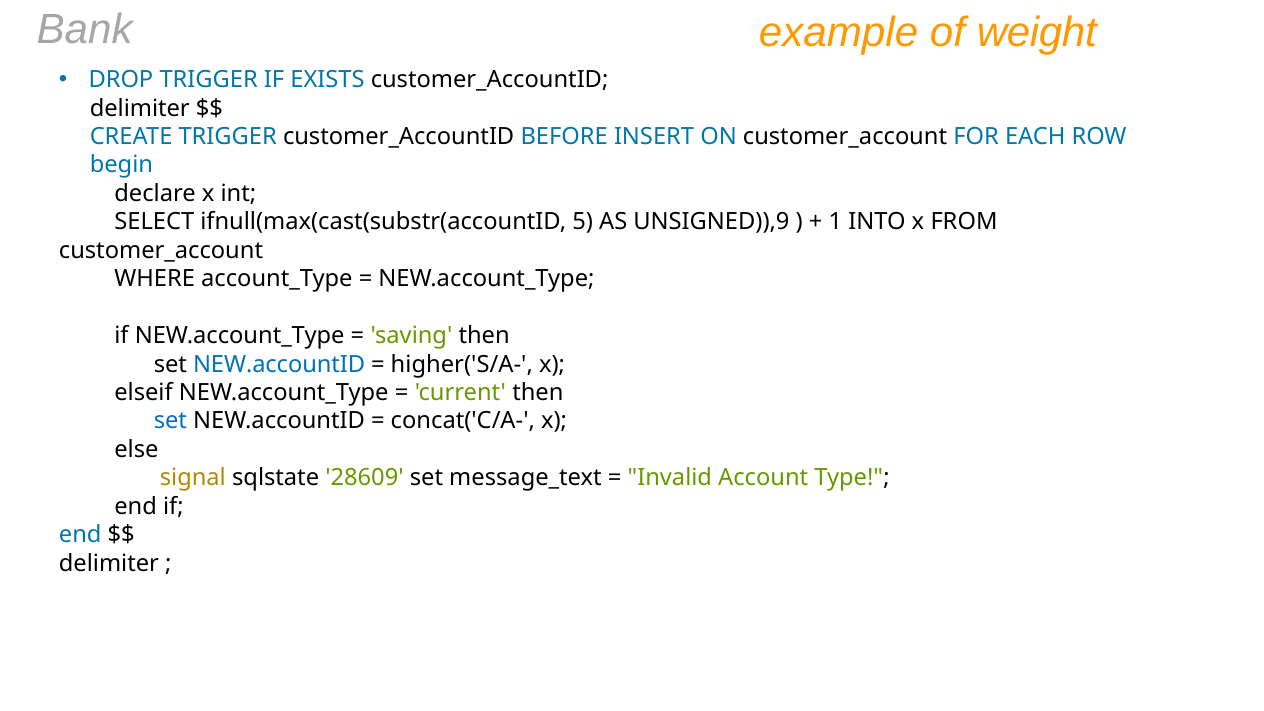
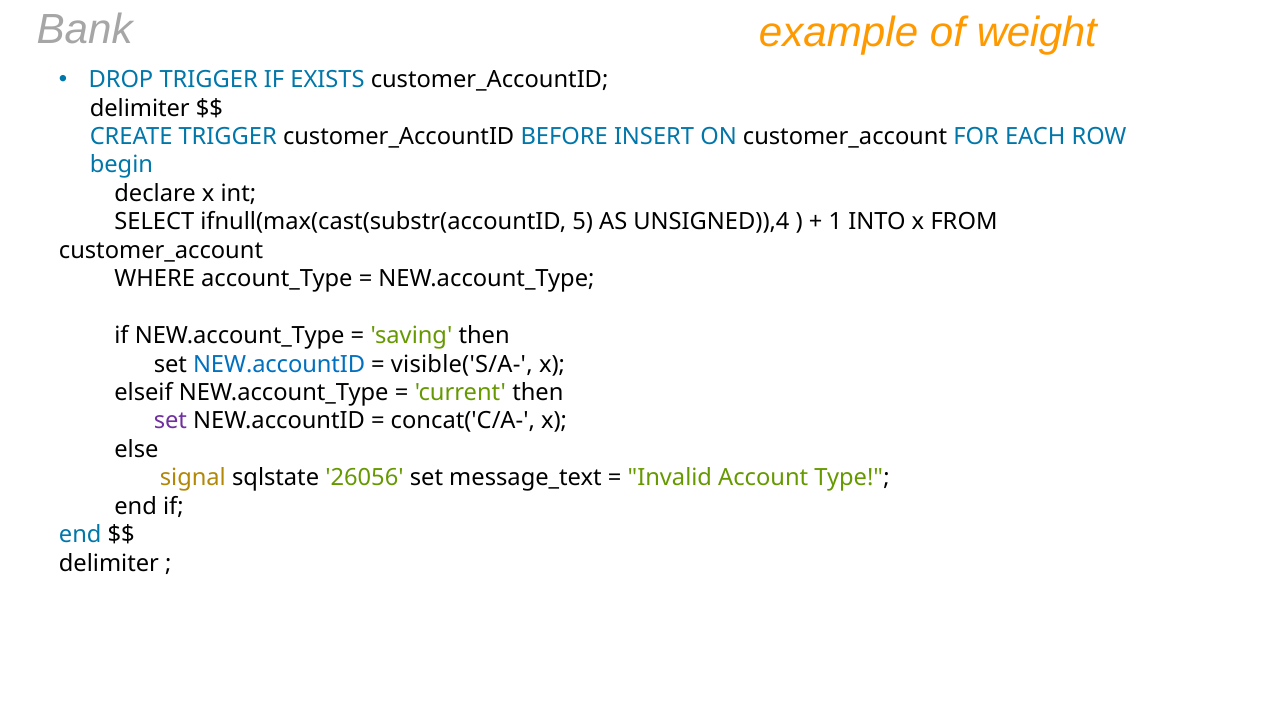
UNSIGNED)),9: UNSIGNED)),9 -> UNSIGNED)),4 (711, 222)
higher('S/A-: higher('S/A- -> visible('S/A- (462, 364)
set colour: blue -> purple (170, 421)
28609: 28609 -> 26056 (364, 478)
